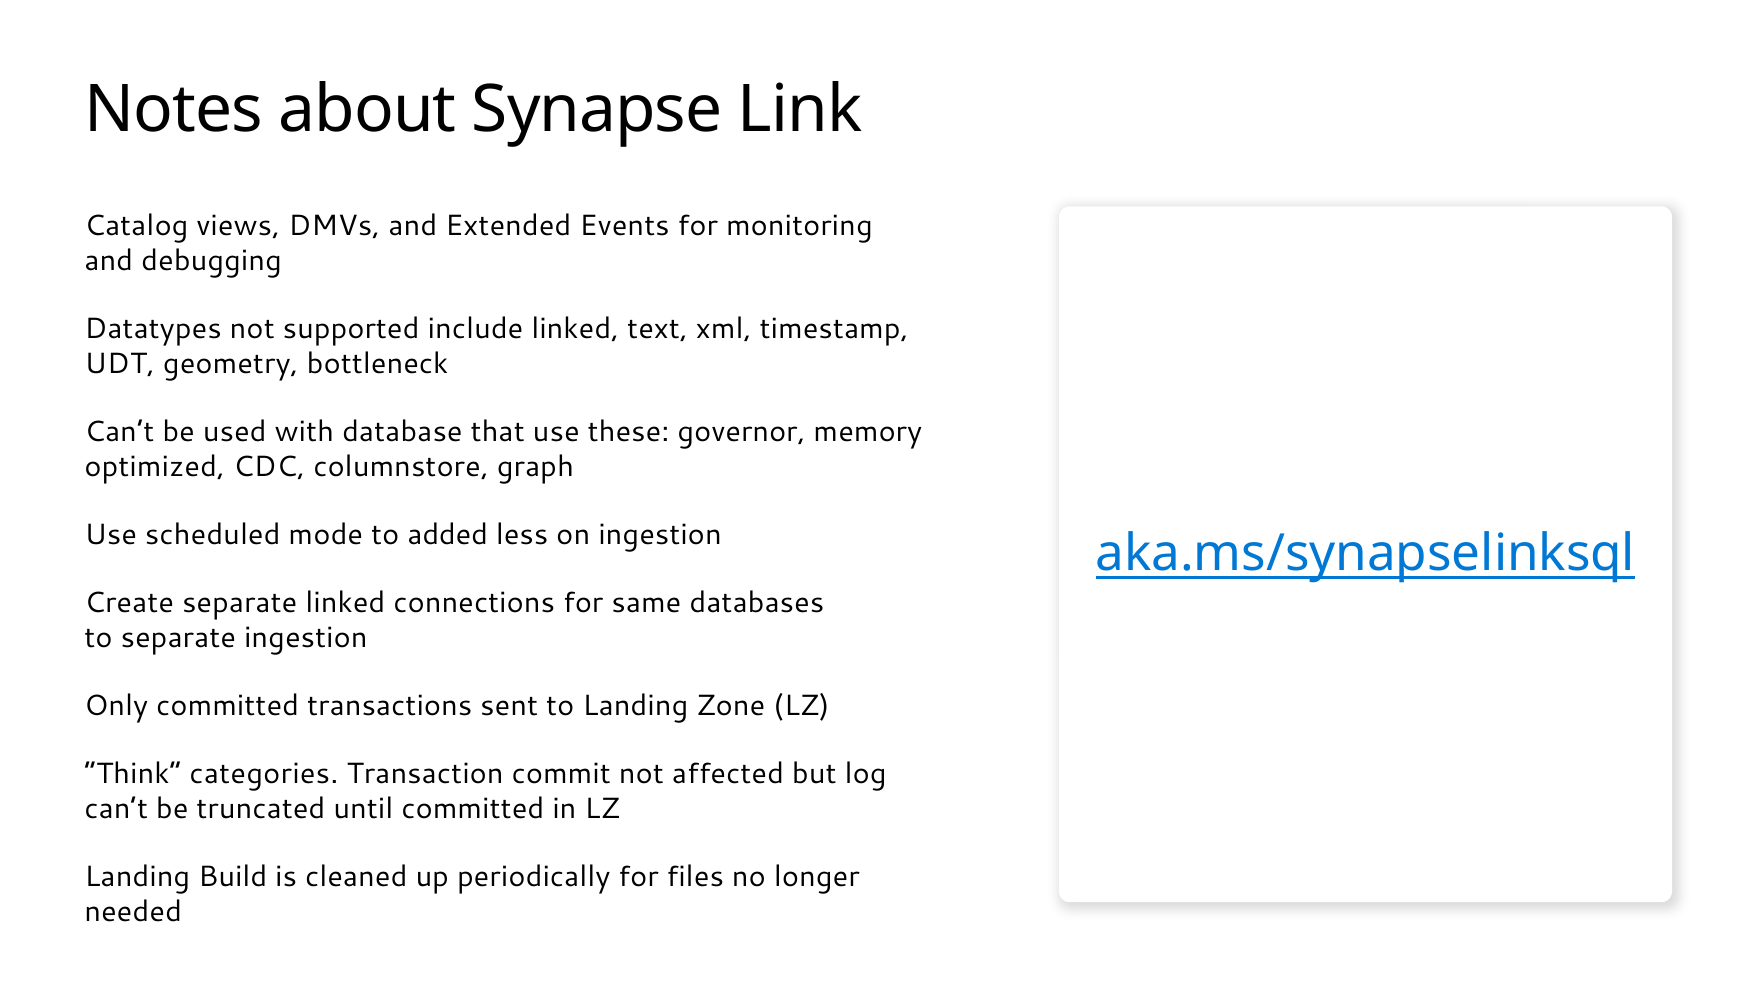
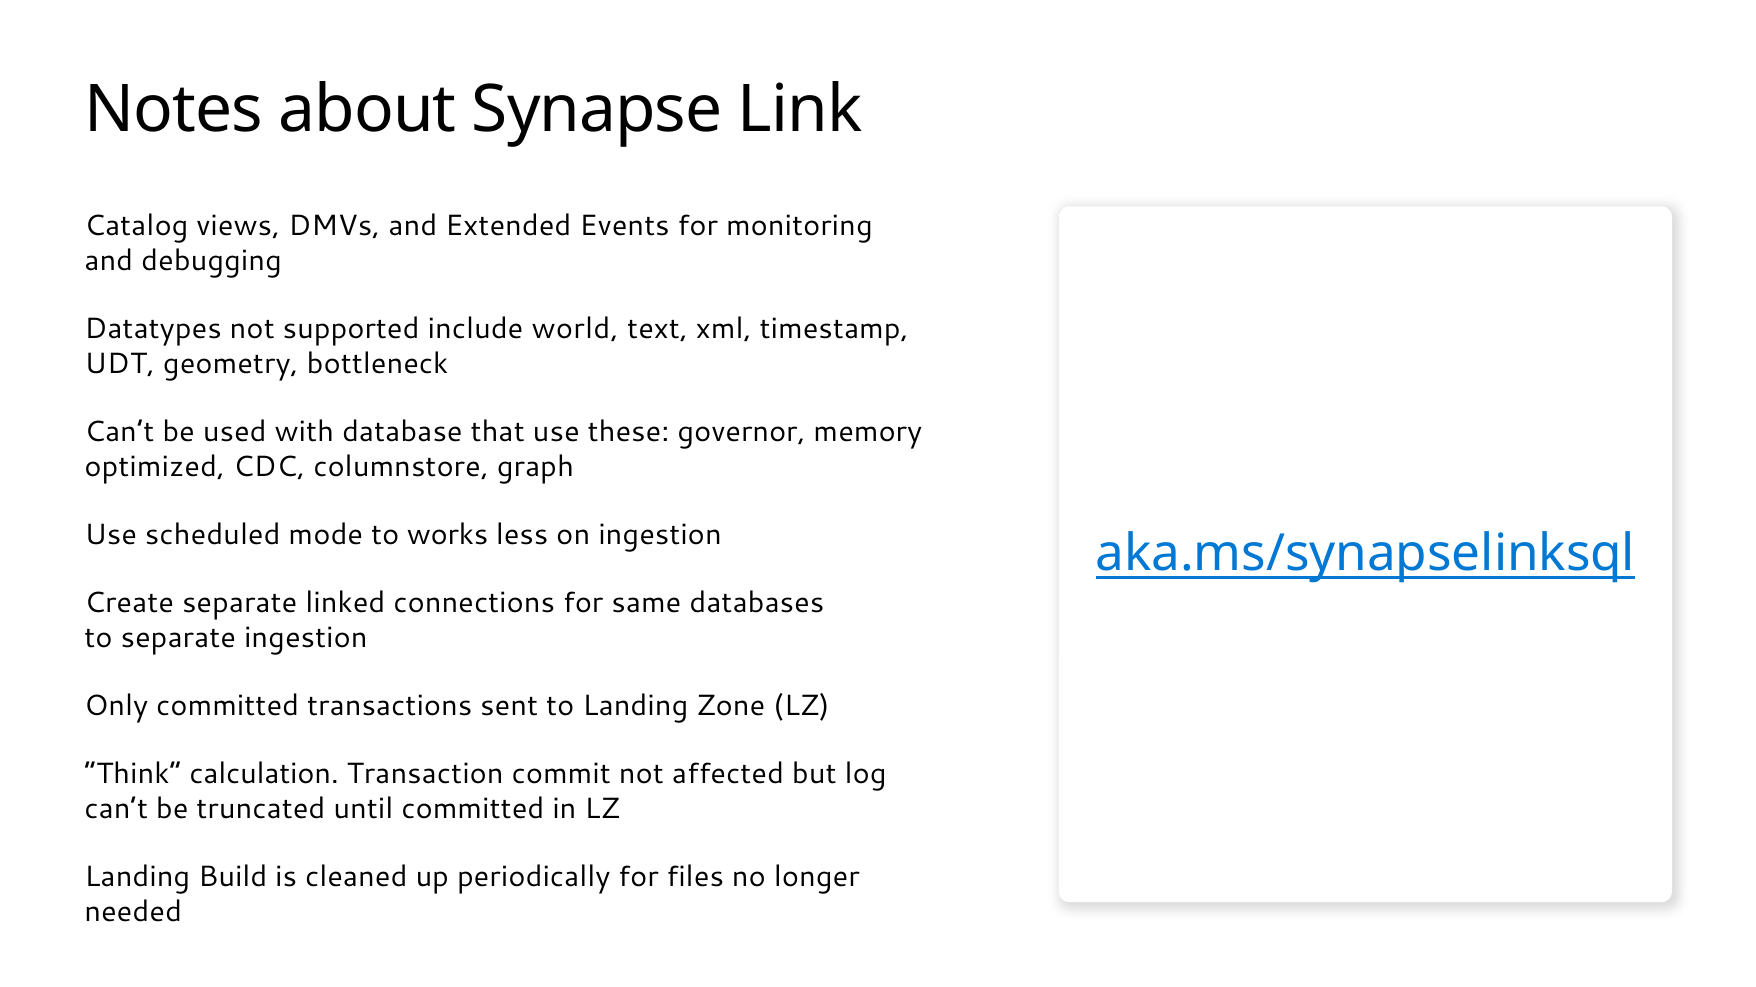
include linked: linked -> world (575, 329)
added: added -> works (448, 536)
categories: categories -> calculation (264, 775)
